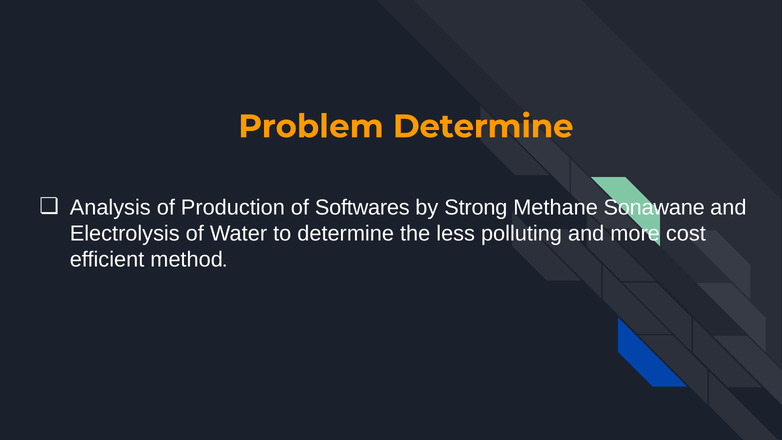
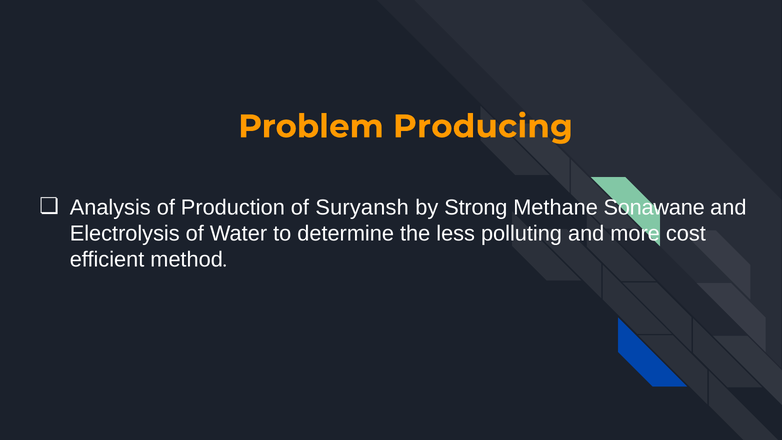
Problem Determine: Determine -> Producing (483, 127)
Softwares: Softwares -> Suryansh (362, 207)
